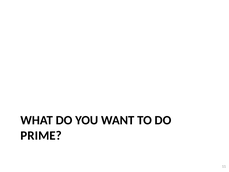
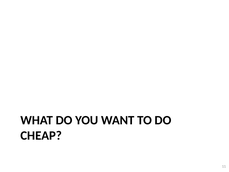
PRIME: PRIME -> CHEAP (41, 135)
